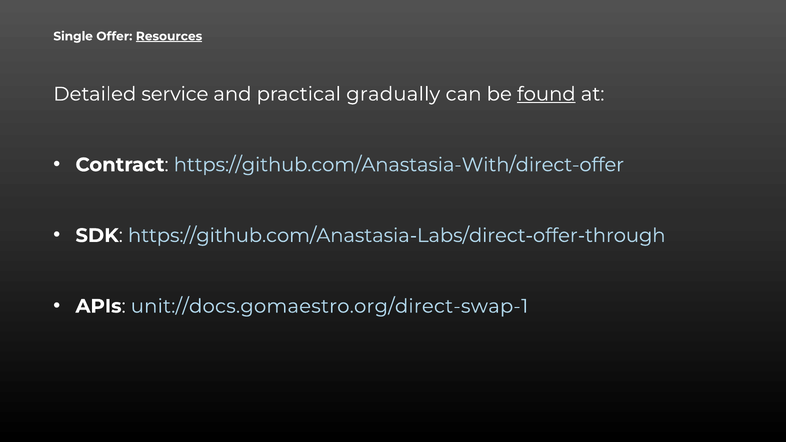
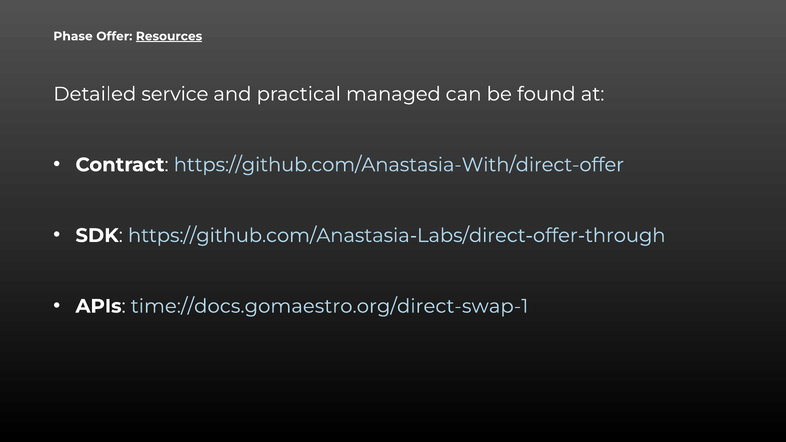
Single: Single -> Phase (73, 36)
gradually: gradually -> managed (393, 94)
found underline: present -> none (546, 94)
unit://docs.gomaestro.org/direct-swap-1: unit://docs.gomaestro.org/direct-swap-1 -> time://docs.gomaestro.org/direct-swap-1 (330, 306)
